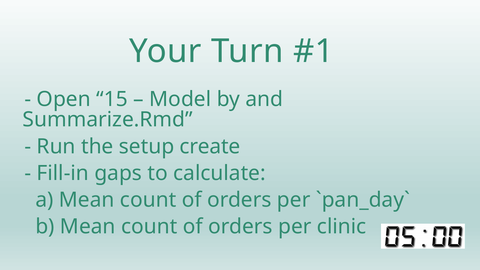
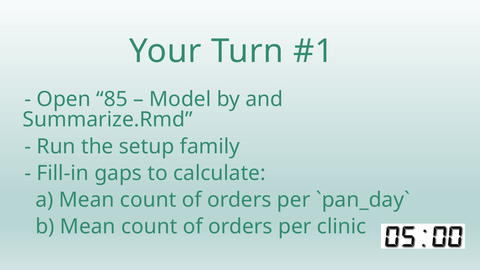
15: 15 -> 85 (112, 99)
create: create -> family (210, 146)
